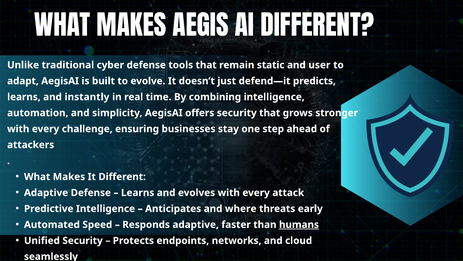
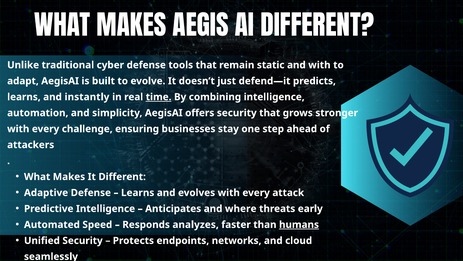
and user: user -> with (319, 65)
time underline: none -> present (159, 97)
Responds adaptive: adaptive -> analyzes (196, 224)
